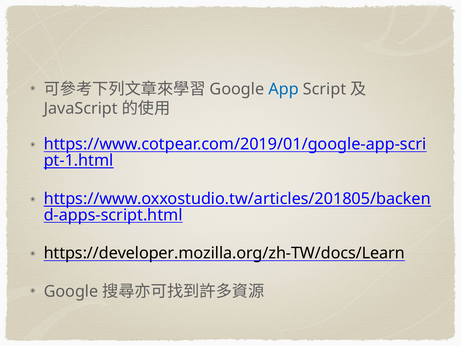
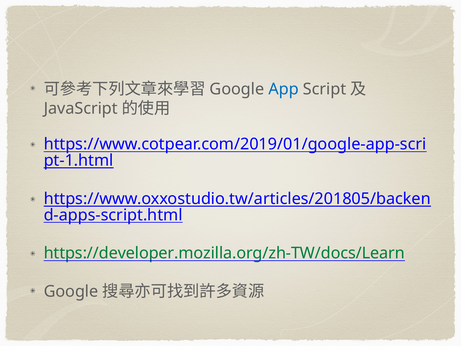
https://developer.mozilla.org/zh-TW/docs/Learn colour: black -> green (224, 253)
